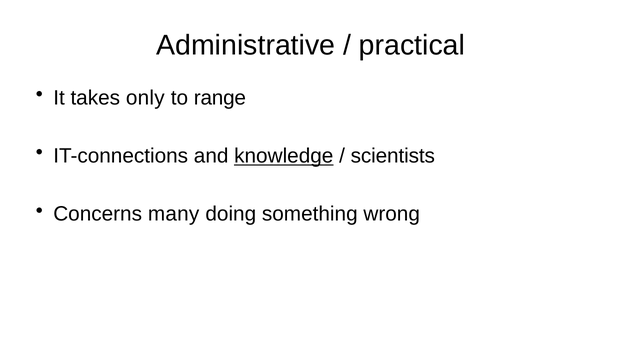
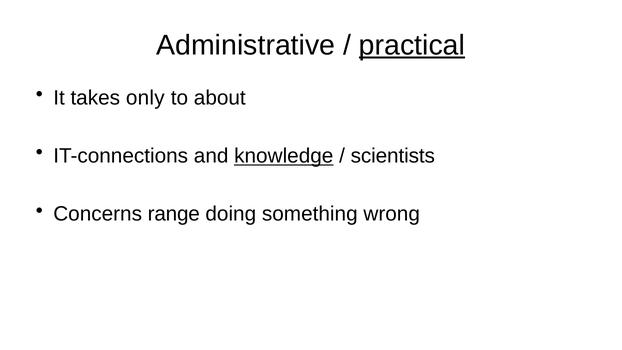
practical underline: none -> present (412, 45)
range: range -> about (220, 98)
many: many -> range (174, 214)
